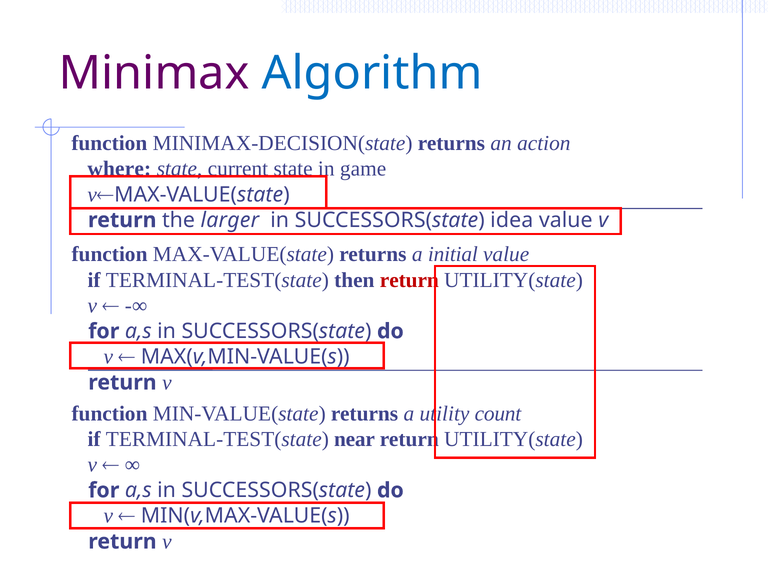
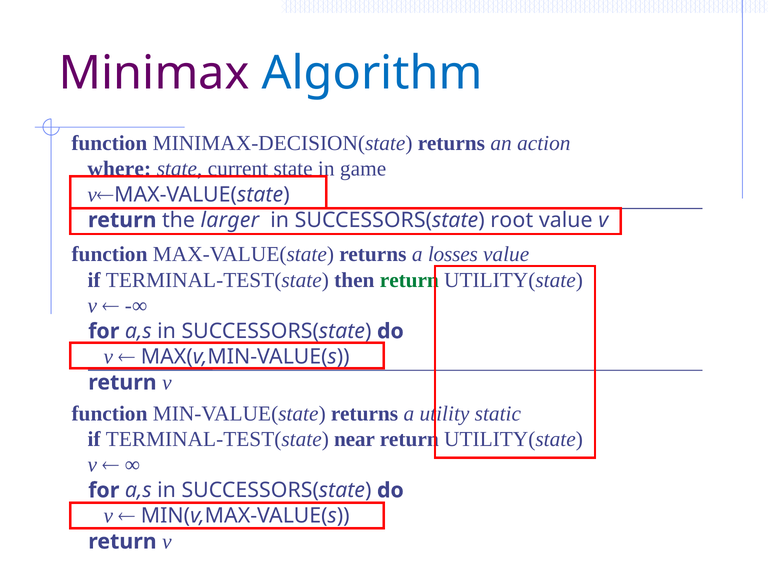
idea: idea -> root (512, 220)
initial: initial -> losses (453, 254)
return colour: red -> green (409, 280)
count: count -> static (498, 414)
